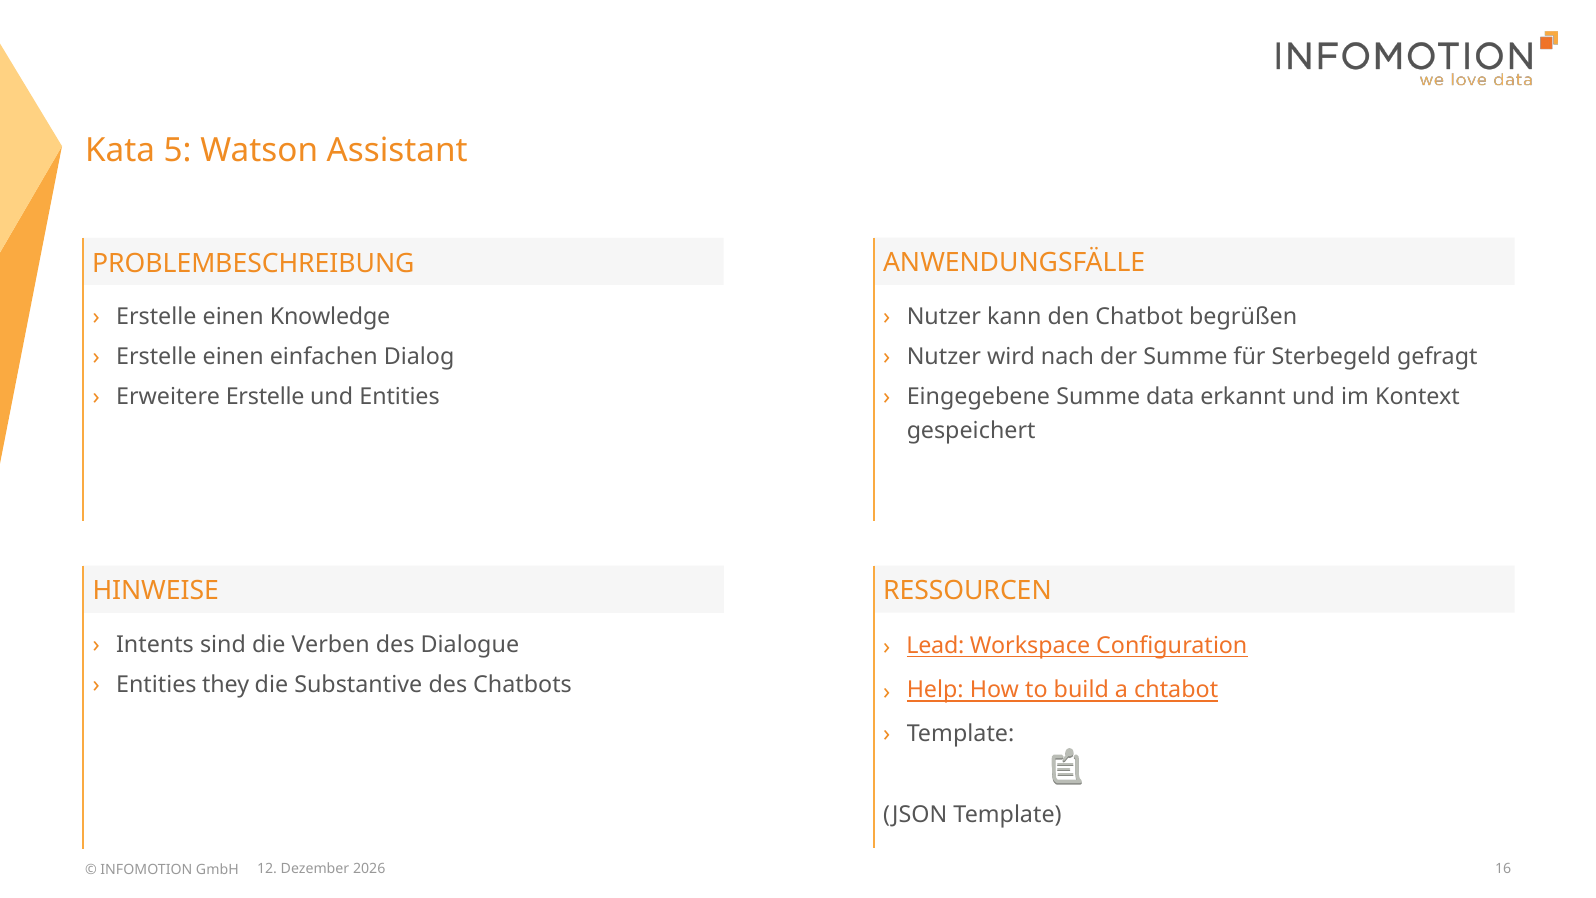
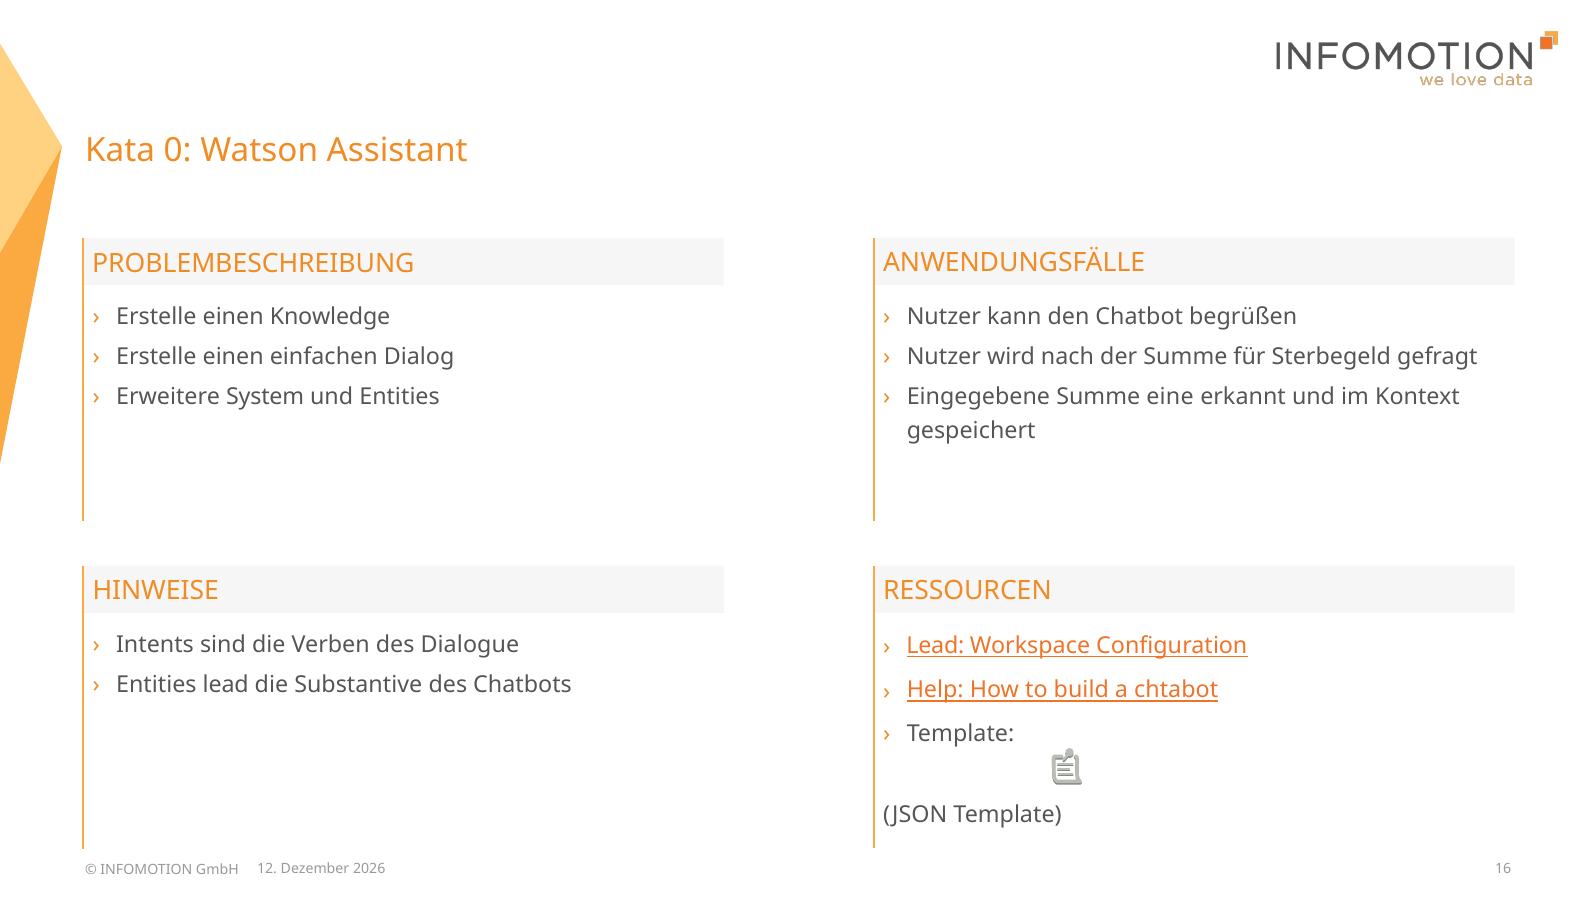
5: 5 -> 0 (178, 151)
data: data -> eine (1170, 397)
Erweitere Erstelle: Erstelle -> System (265, 397)
Entities they: they -> lead (226, 685)
